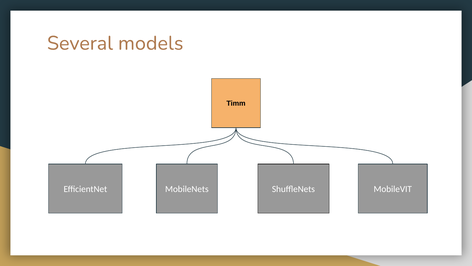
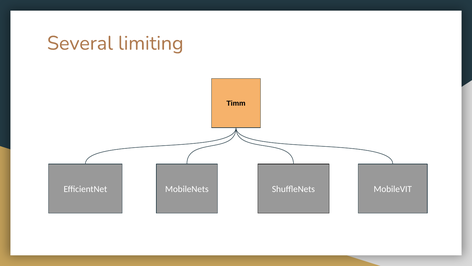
models: models -> limiting (151, 43)
